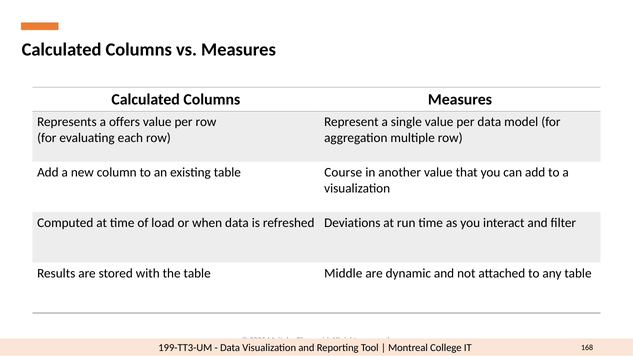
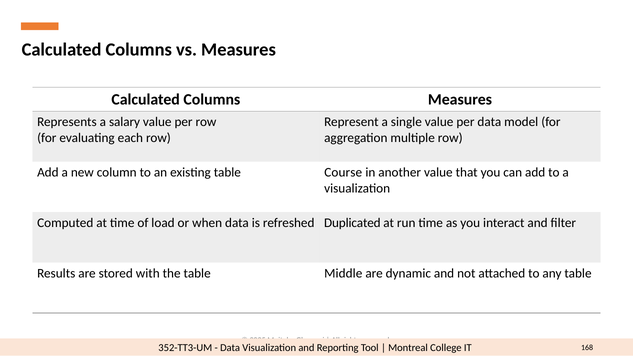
offers: offers -> salary (125, 122)
Deviations: Deviations -> Duplicated (352, 223)
199-TT3-UM: 199-TT3-UM -> 352-TT3-UM (185, 348)
